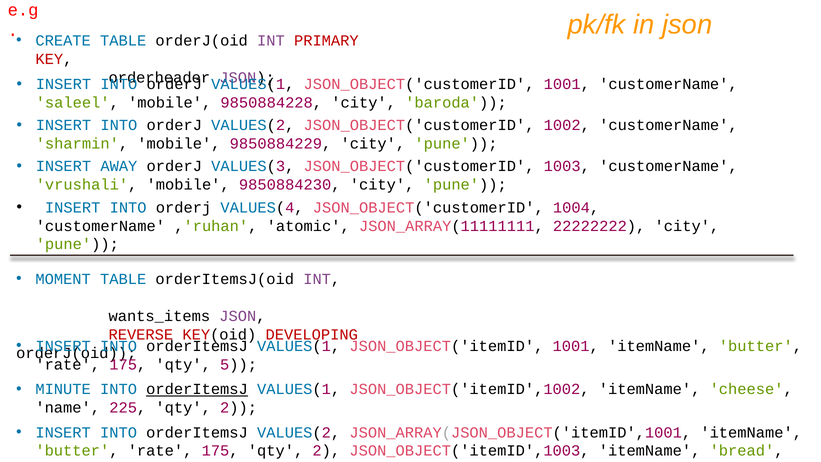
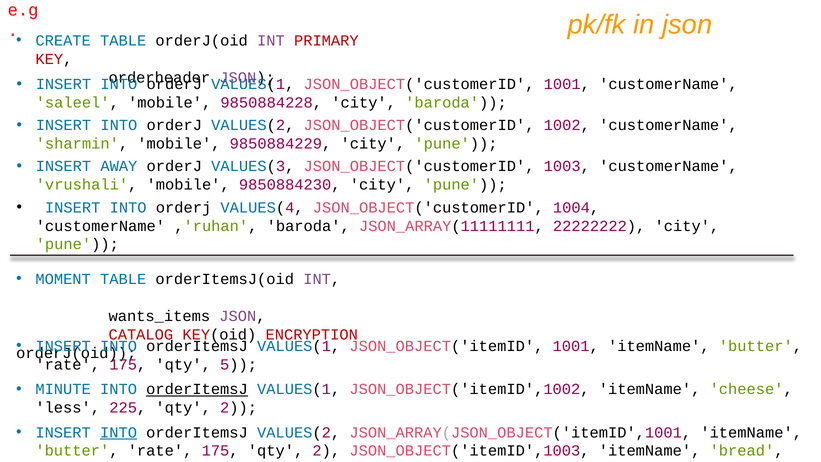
,'ruhan atomic: atomic -> baroda (308, 226)
REVERSE: REVERSE -> CATALOG (141, 334)
DEVELOPING: DEVELOPING -> ENCRYPTION (312, 334)
name: name -> less (68, 408)
INTO underline: none -> present (119, 432)
